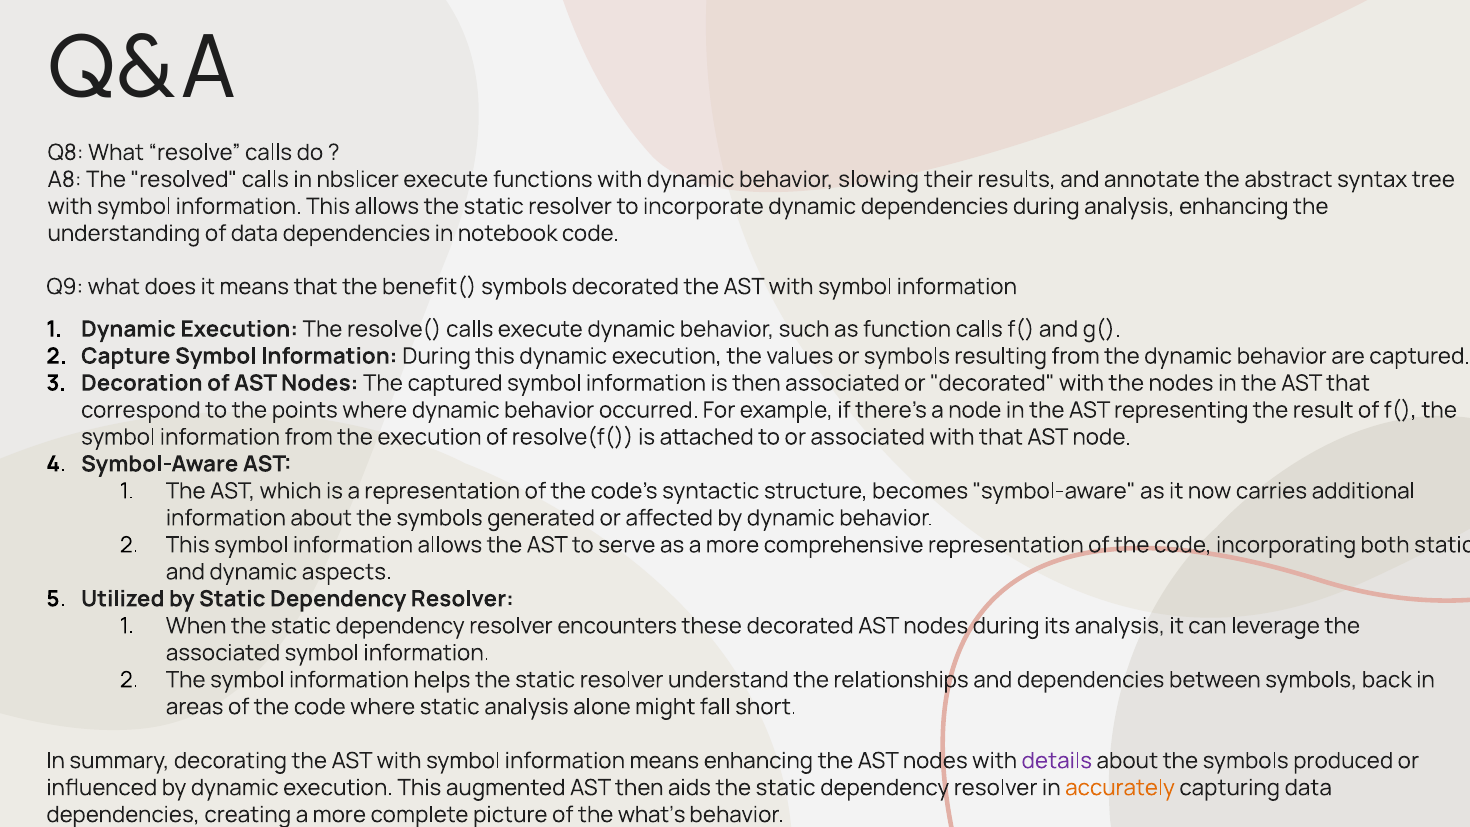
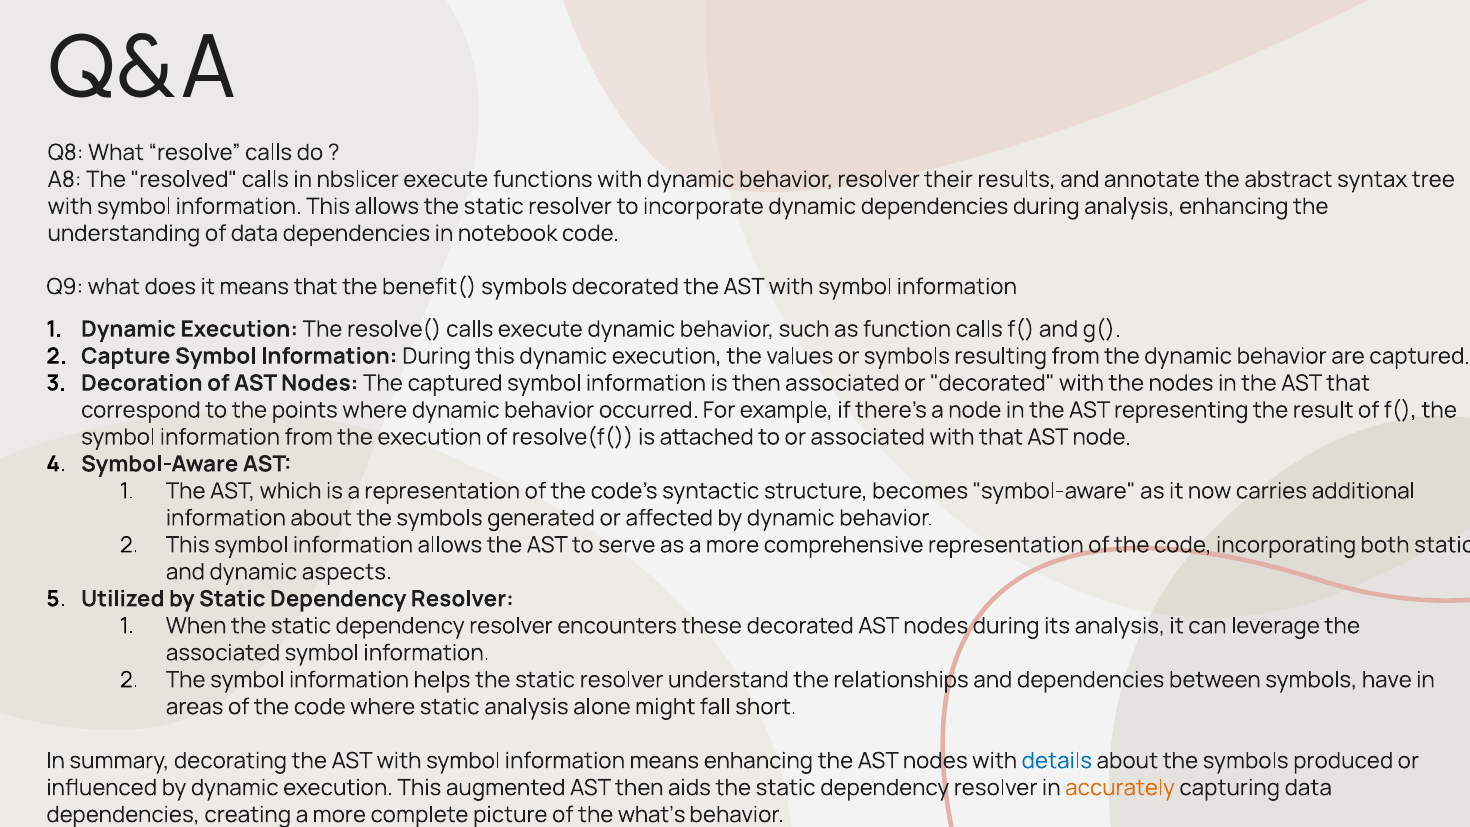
behavior slowing: slowing -> resolver (879, 179)
back: back -> have (1387, 680)
details colour: purple -> blue (1057, 761)
